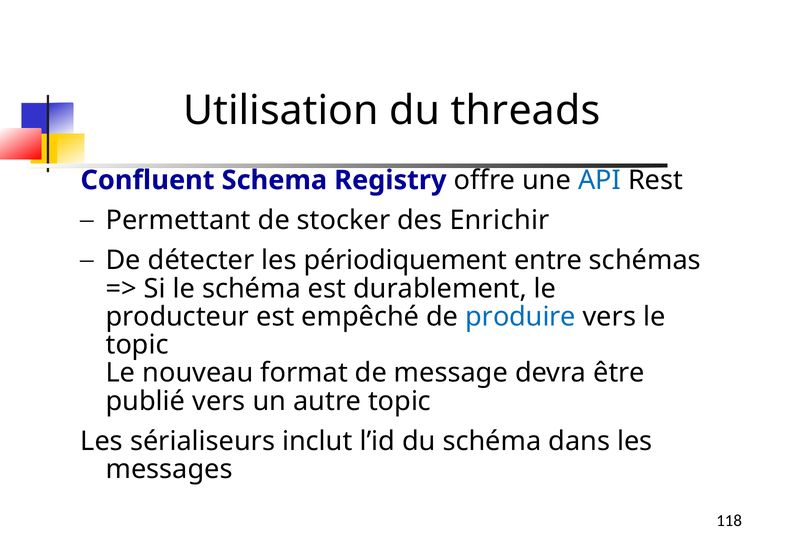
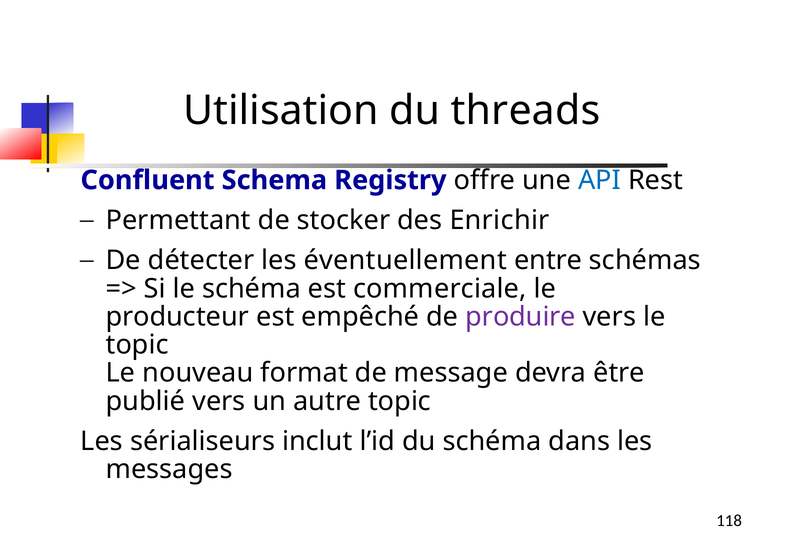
périodiquement: périodiquement -> éventuellement (405, 261)
durablement: durablement -> commerciale (440, 289)
produire colour: blue -> purple (521, 317)
